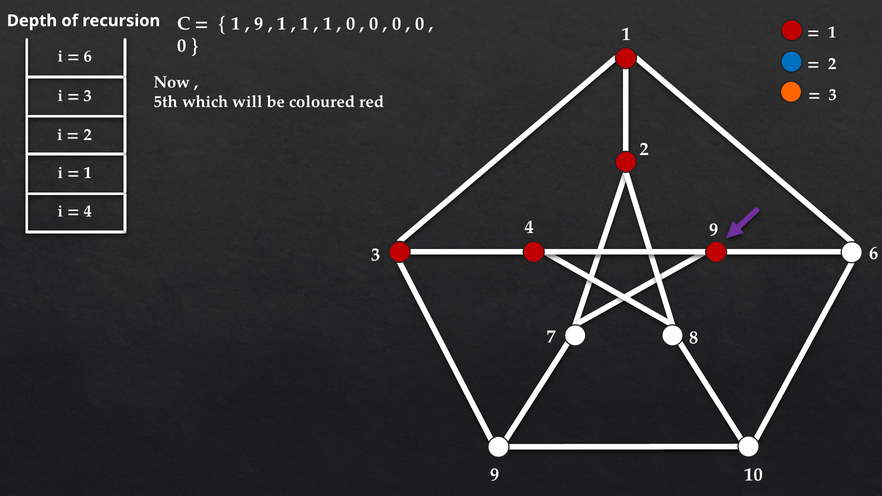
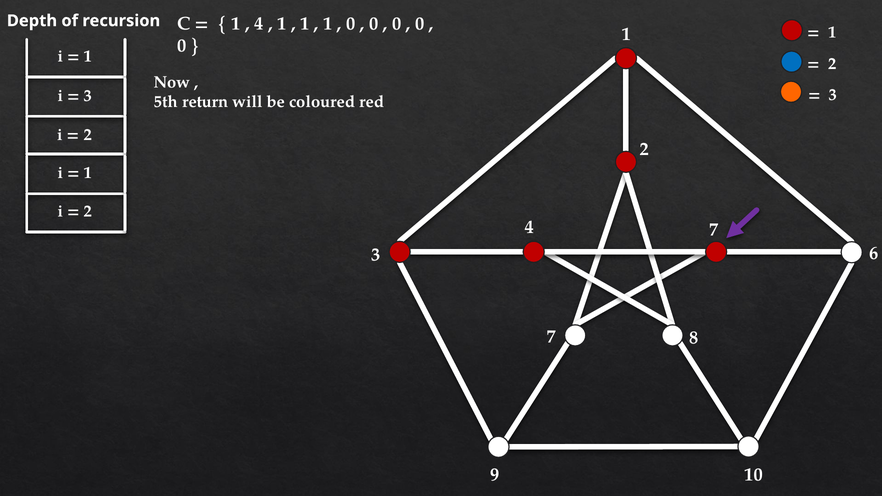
9: 9 -> 4 (259, 24)
6: 6 -> 1 (88, 56)
which: which -> return (205, 102)
4: 4 -> 2 (88, 211)
4 9: 9 -> 7 (714, 230)
